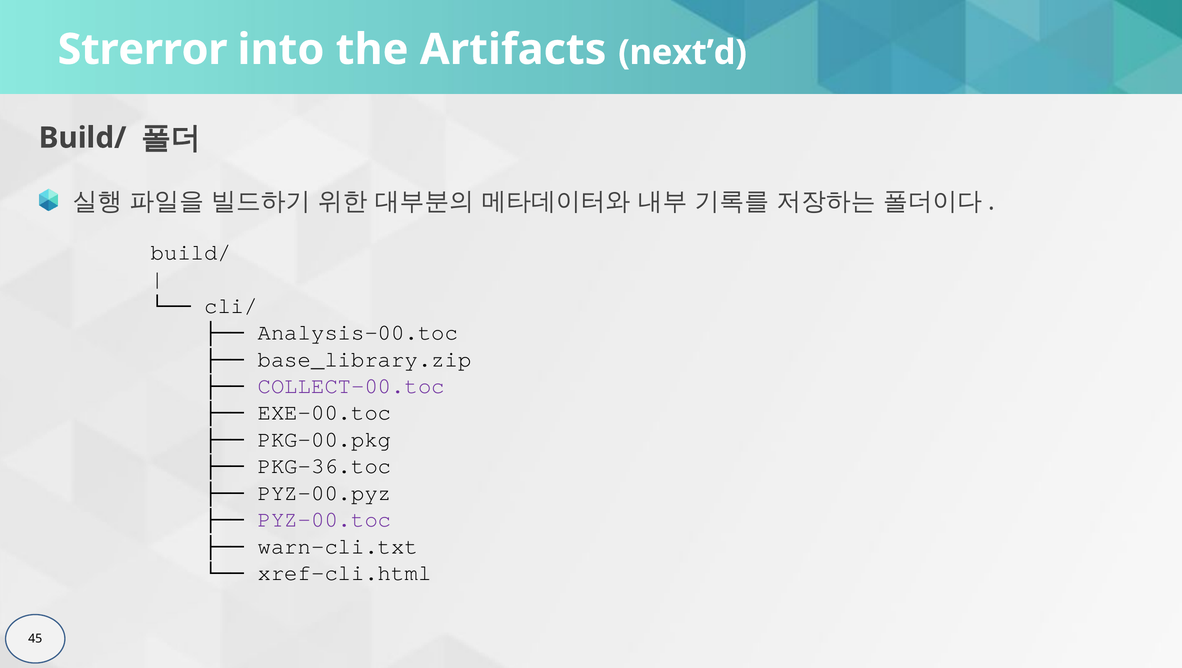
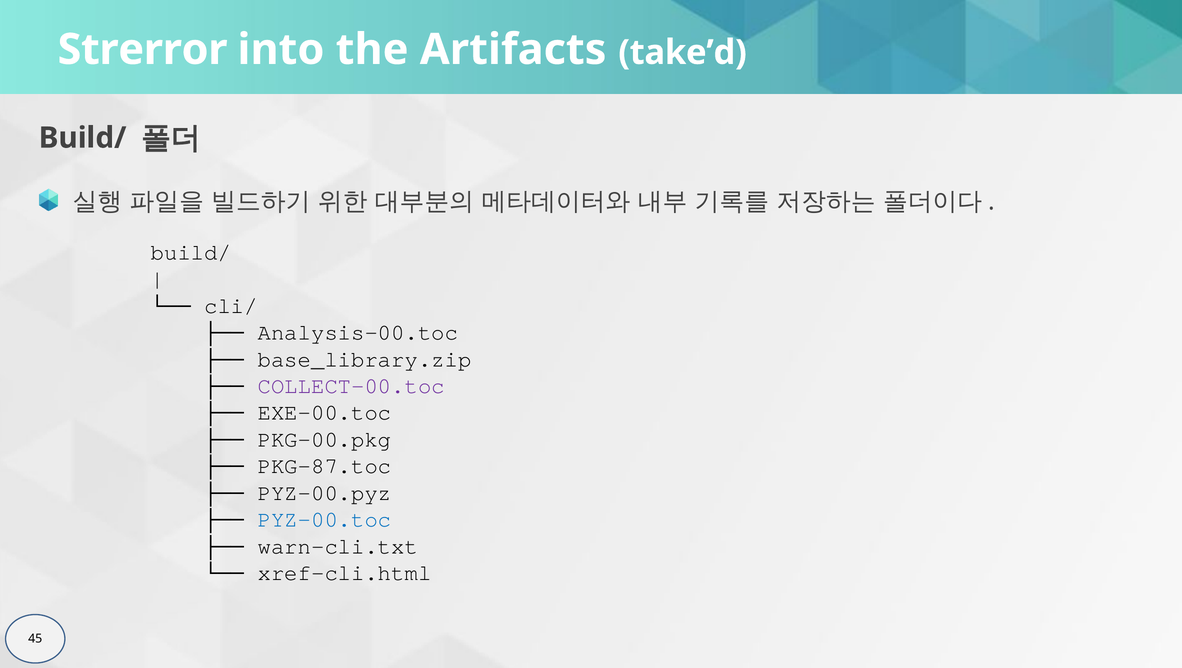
next’d: next’d -> take’d (683, 52)
PKG-36.toc: PKG-36.toc -> PKG-87.toc (325, 466)
PYZ-00.toc colour: purple -> blue (325, 520)
